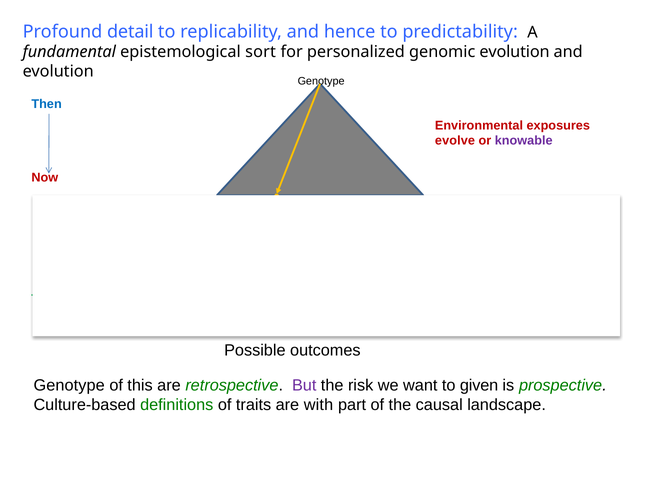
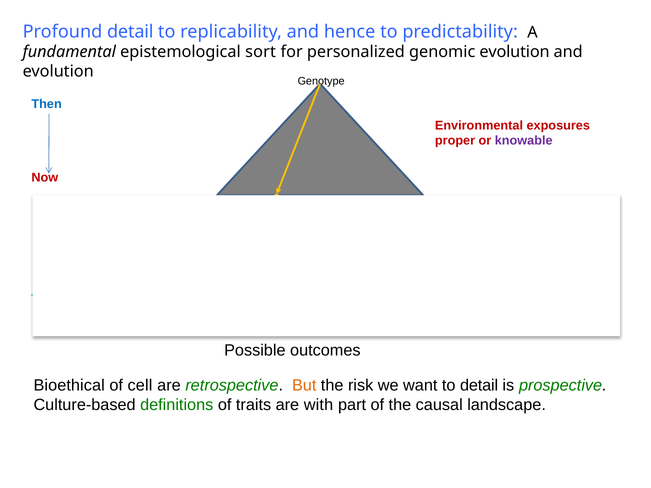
evolve: evolve -> proper (455, 141)
Genotype: Genotype -> Bioethical (69, 386)
this: this -> cell (140, 386)
But colour: purple -> orange (304, 386)
to given: given -> detail (479, 386)
